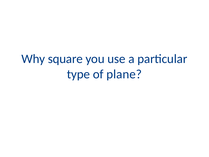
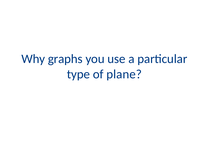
square: square -> graphs (65, 59)
